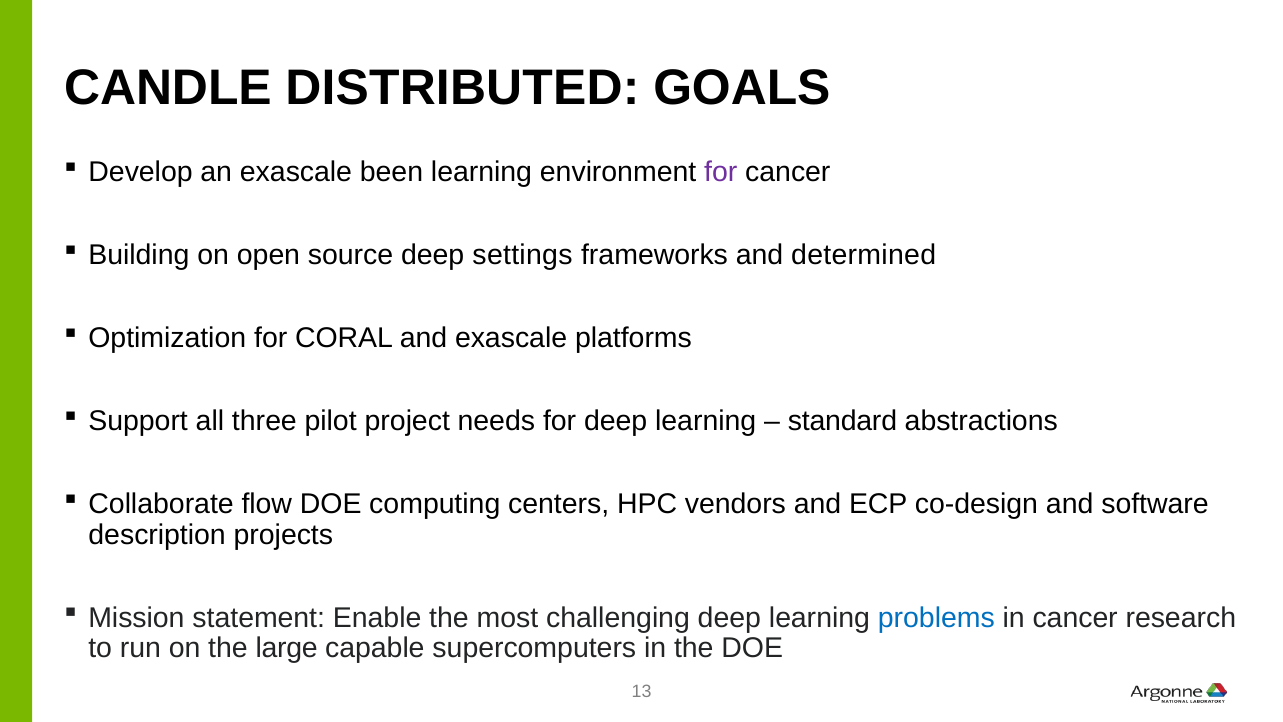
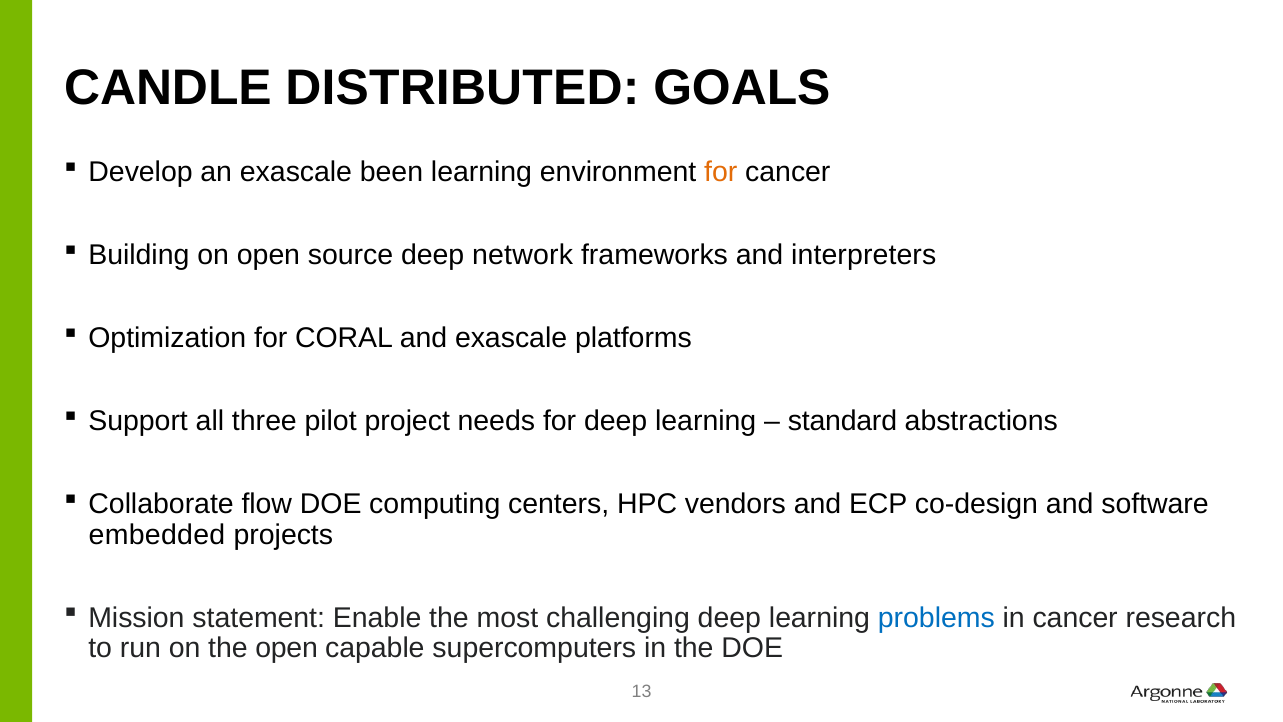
for colour: purple -> orange (721, 172)
settings: settings -> network (523, 255)
determined: determined -> interpreters (864, 255)
description: description -> embedded (157, 535)
the large: large -> open (287, 648)
